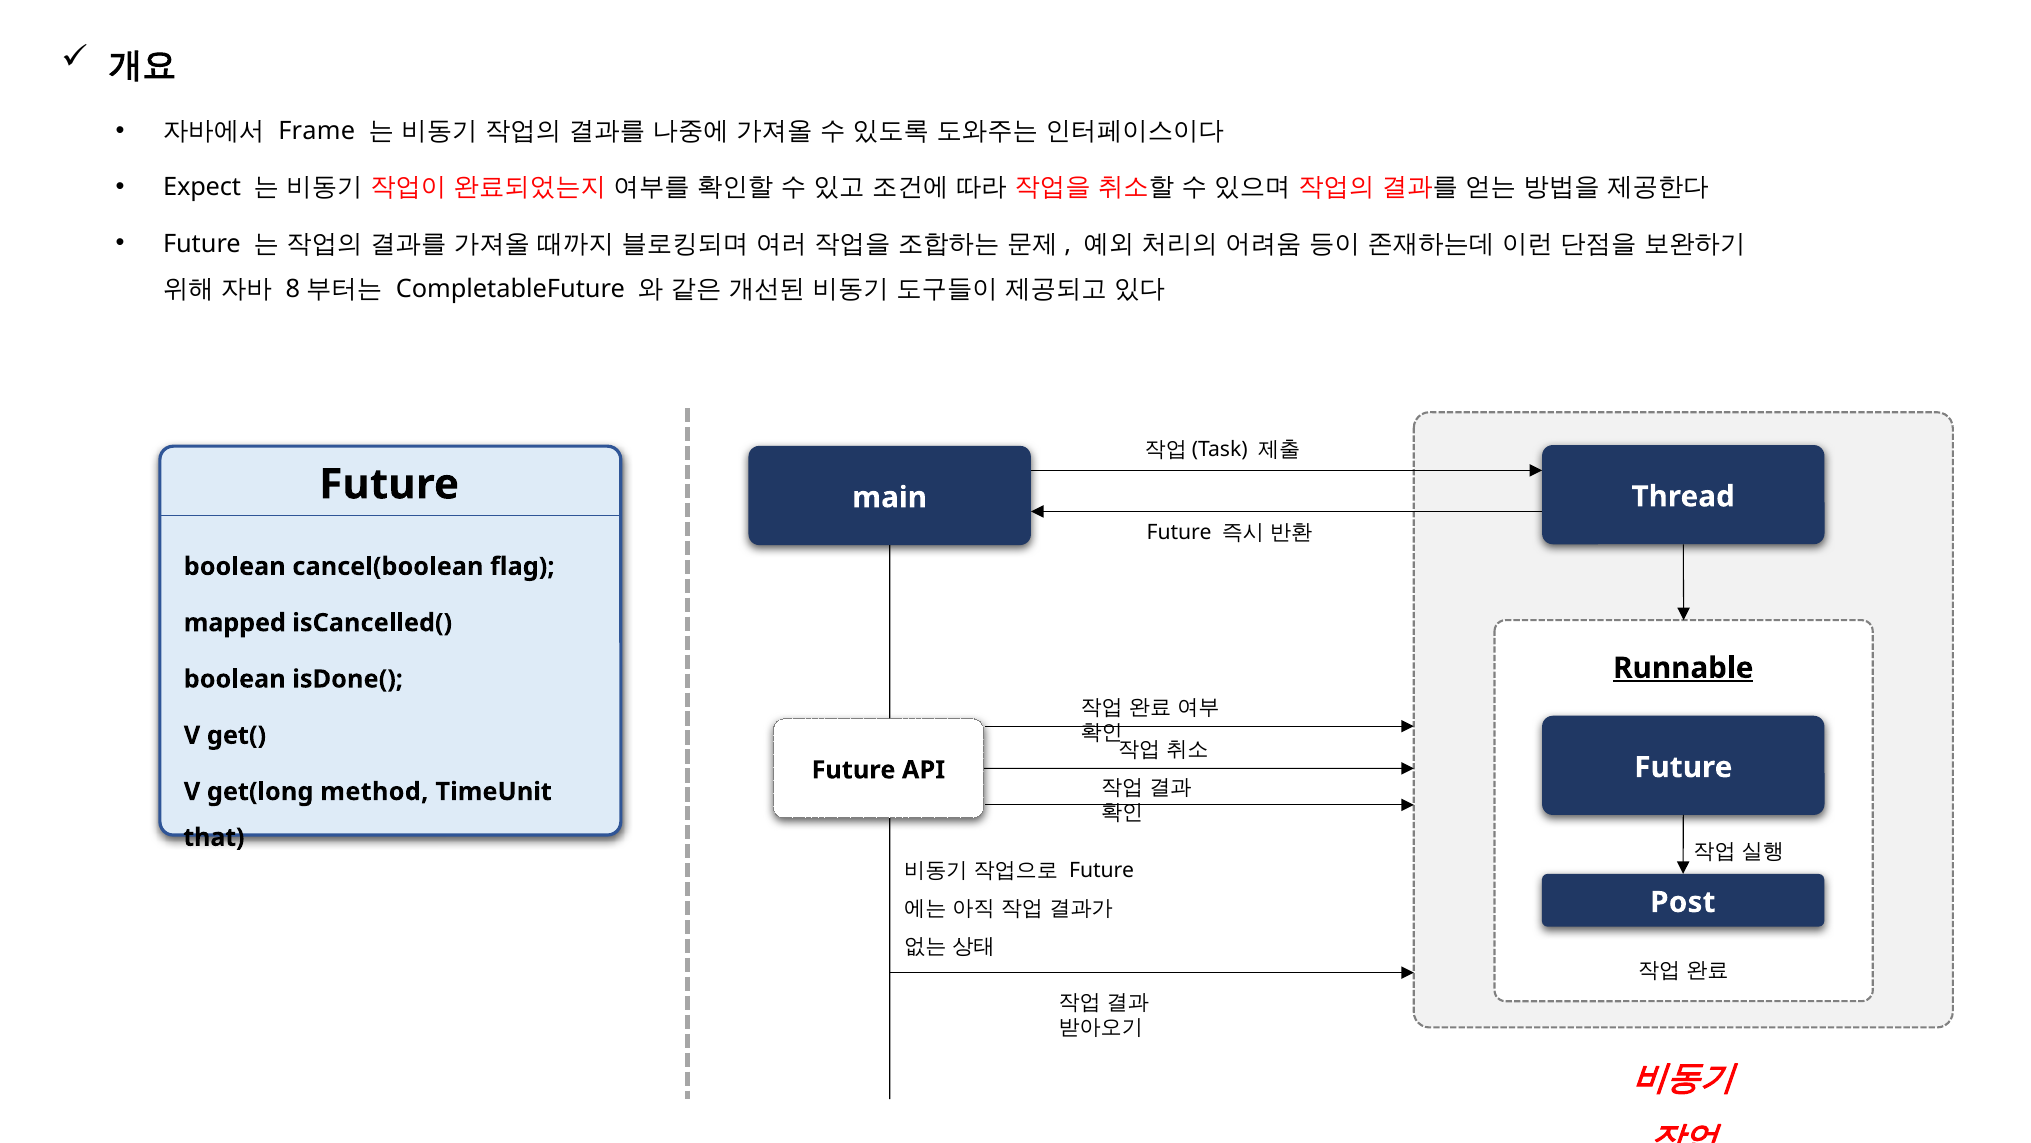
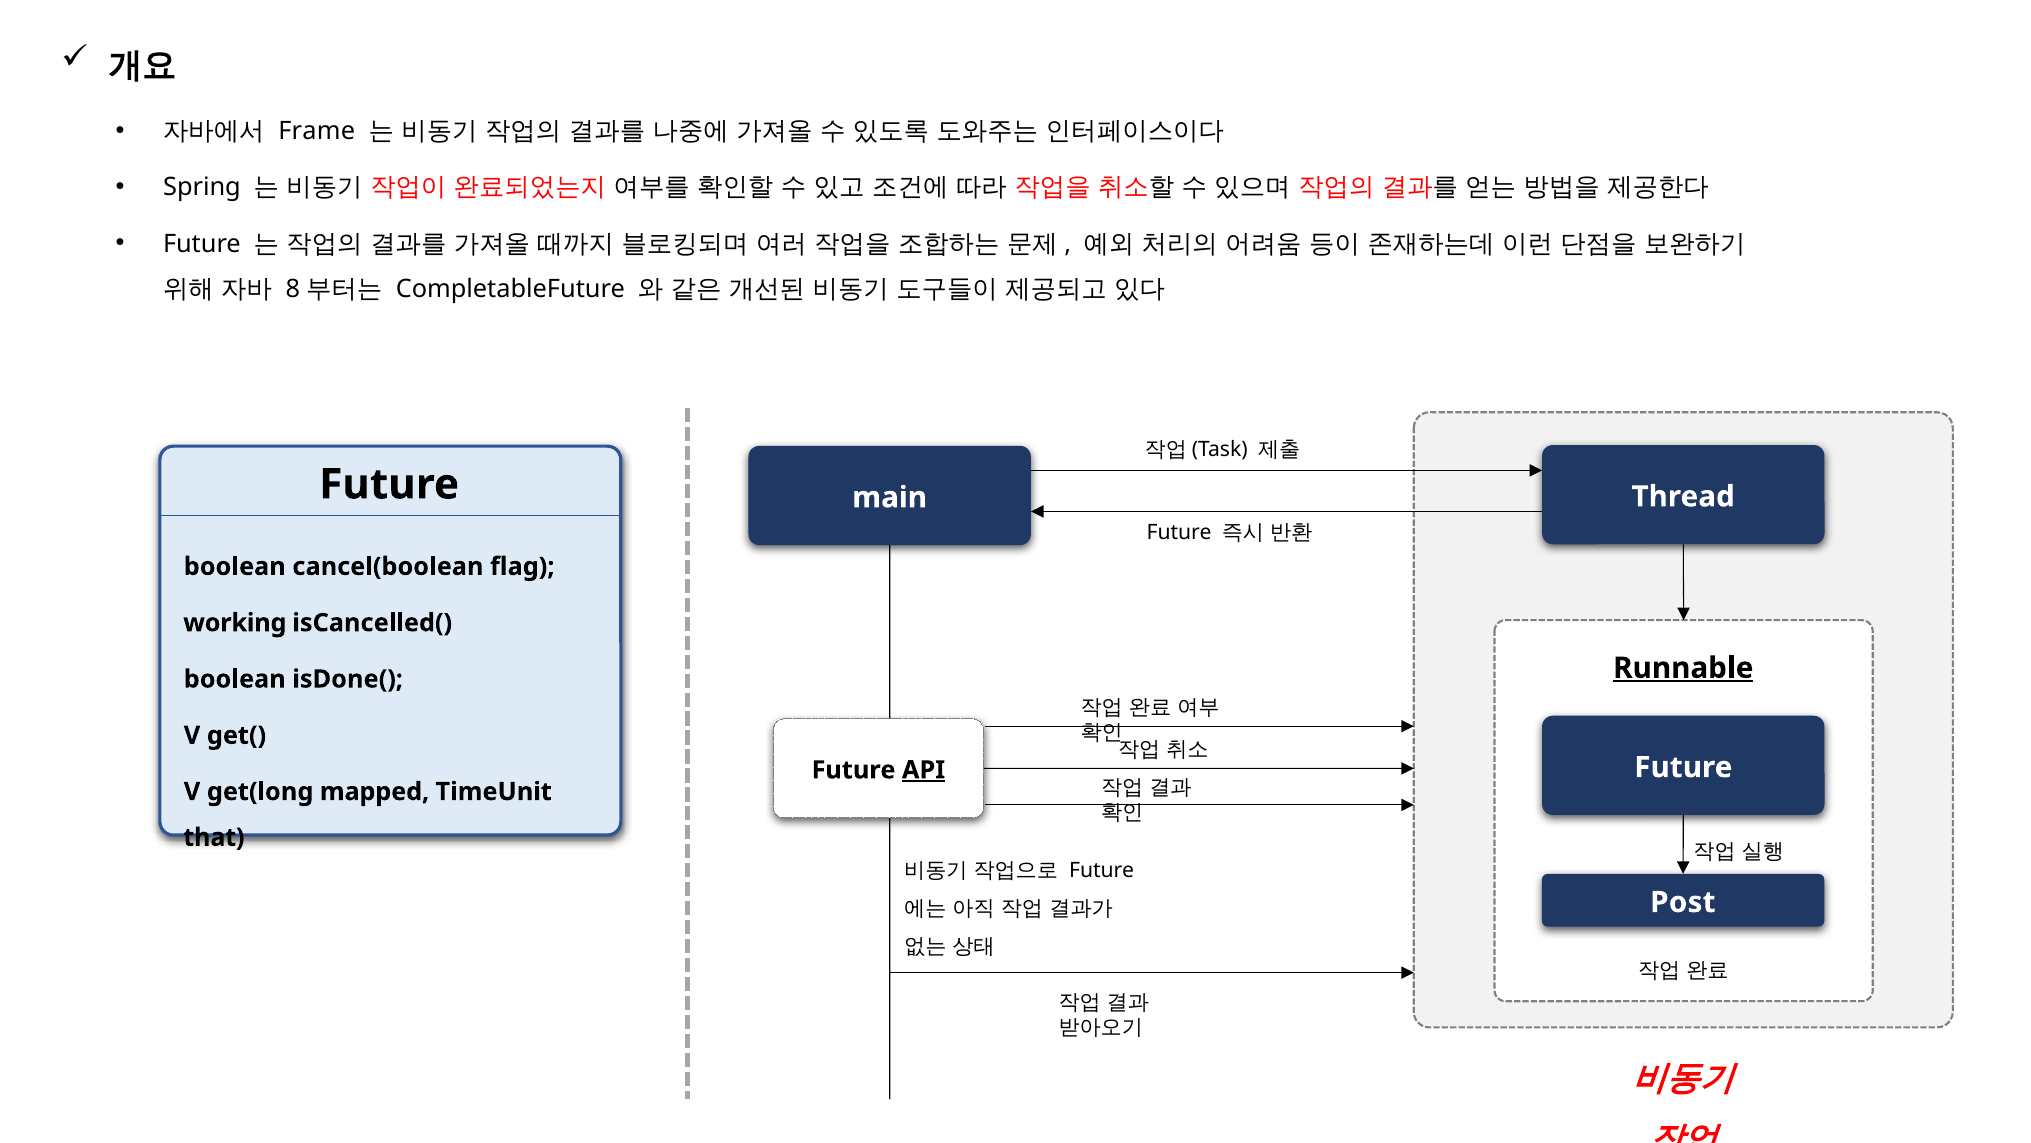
Expect: Expect -> Spring (202, 187)
mapped: mapped -> working (235, 623)
API underline: none -> present (924, 770)
method: method -> mapped (375, 791)
